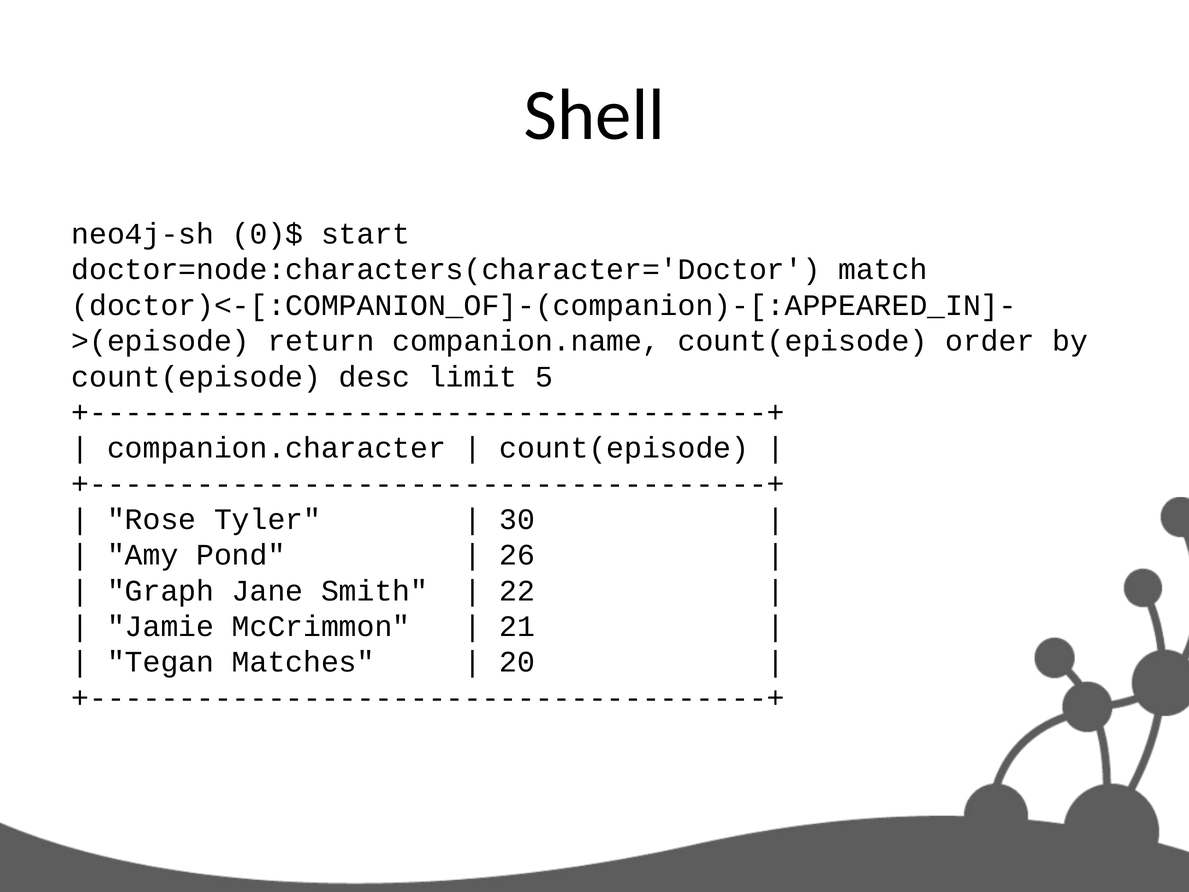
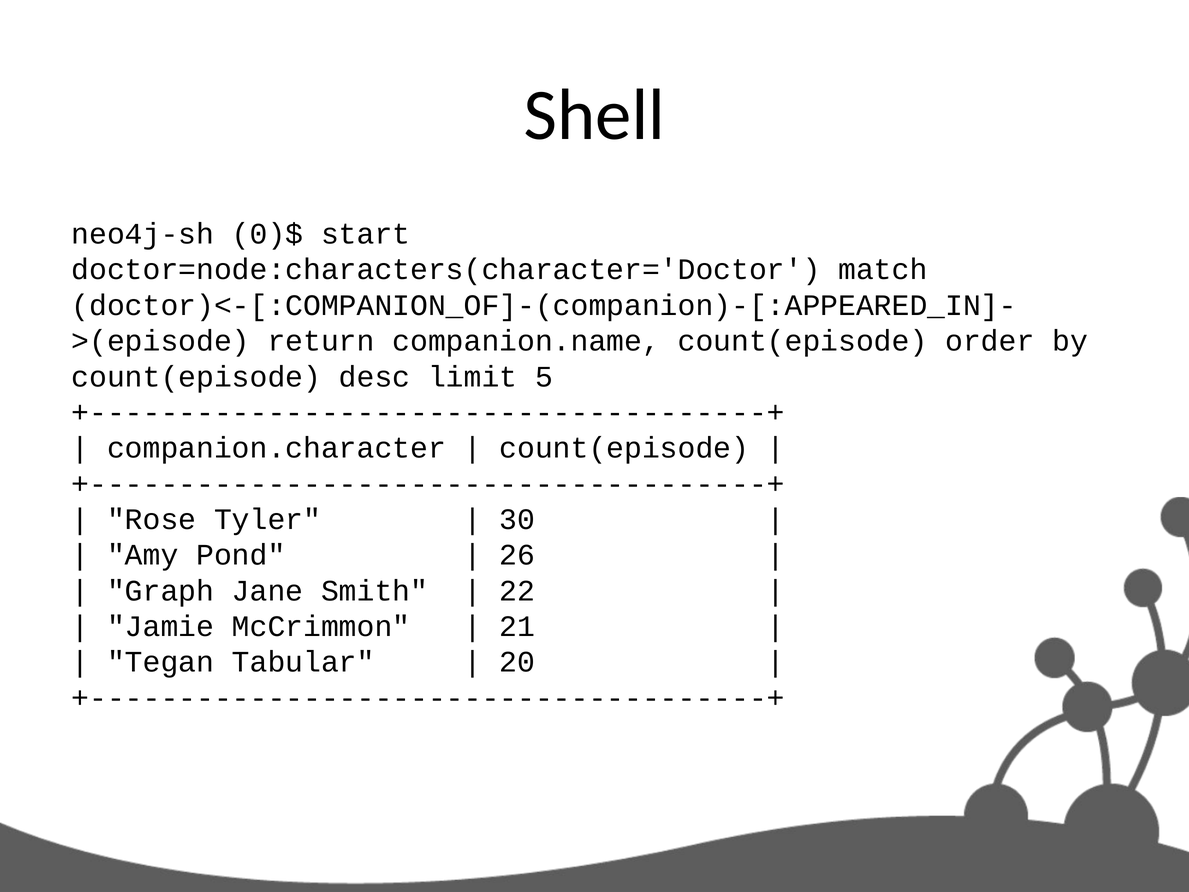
Matches: Matches -> Tabular (303, 662)
